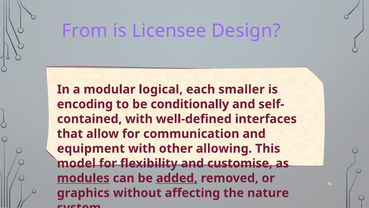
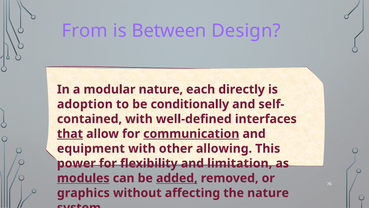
Licensee: Licensee -> Between (169, 31)
modular logical: logical -> nature (161, 89)
smaller: smaller -> directly (242, 89)
encoding: encoding -> adoption (85, 104)
that underline: none -> present (70, 134)
communication underline: none -> present (191, 134)
model: model -> power (76, 163)
customise: customise -> limitation (240, 163)
